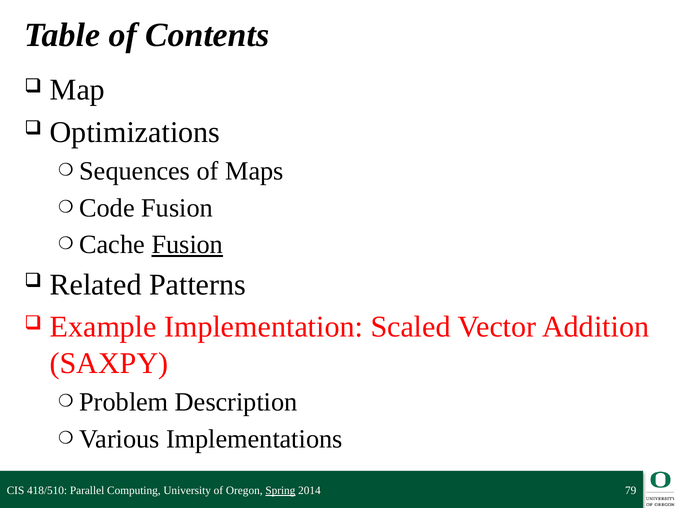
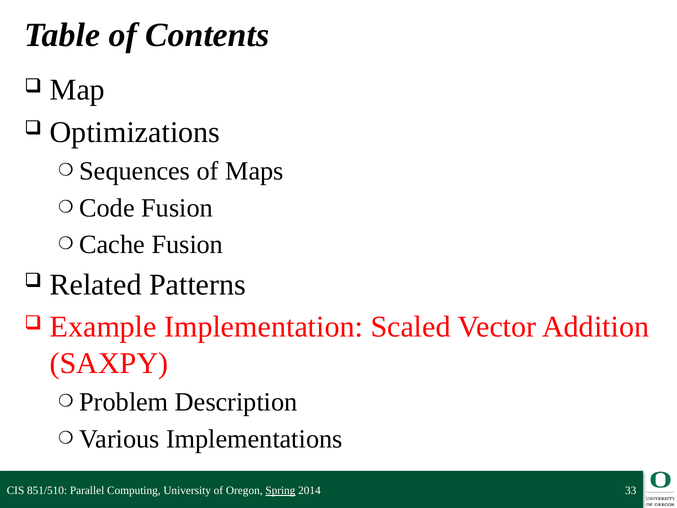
Fusion underline: present -> none (187, 245)
418/510: 418/510 -> 851/510 (47, 490)
79: 79 -> 33 (631, 490)
